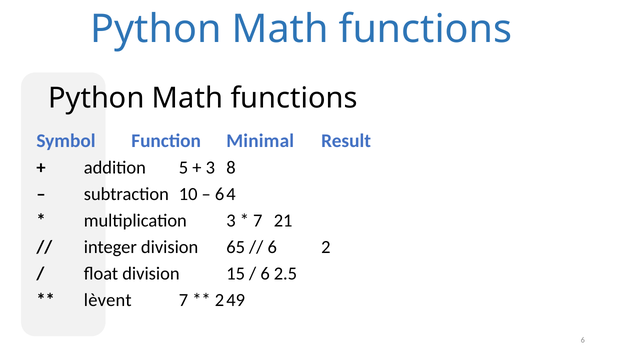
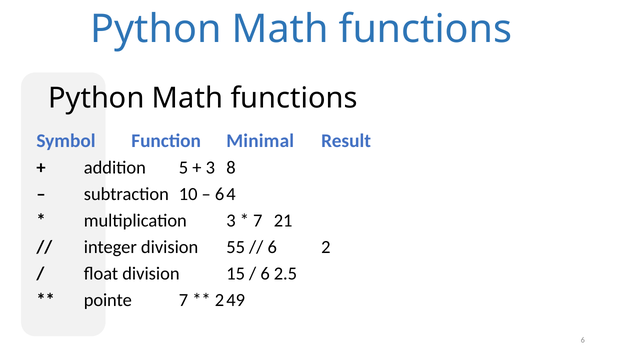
65: 65 -> 55 (236, 247)
lèvent: lèvent -> pointe (108, 300)
